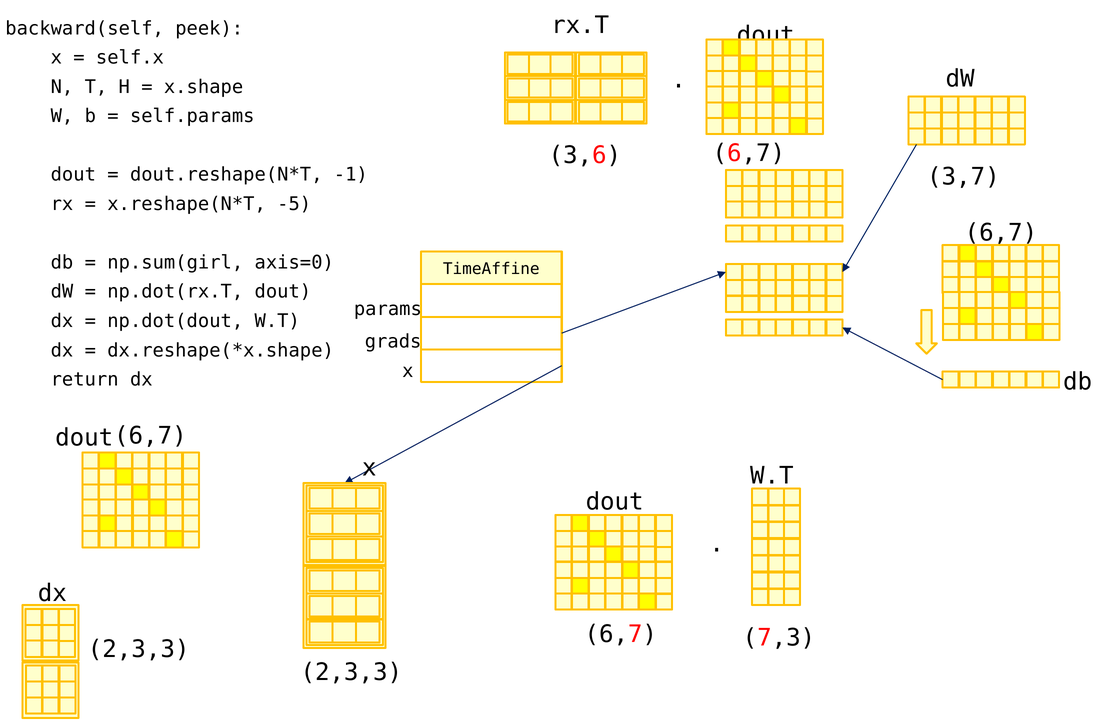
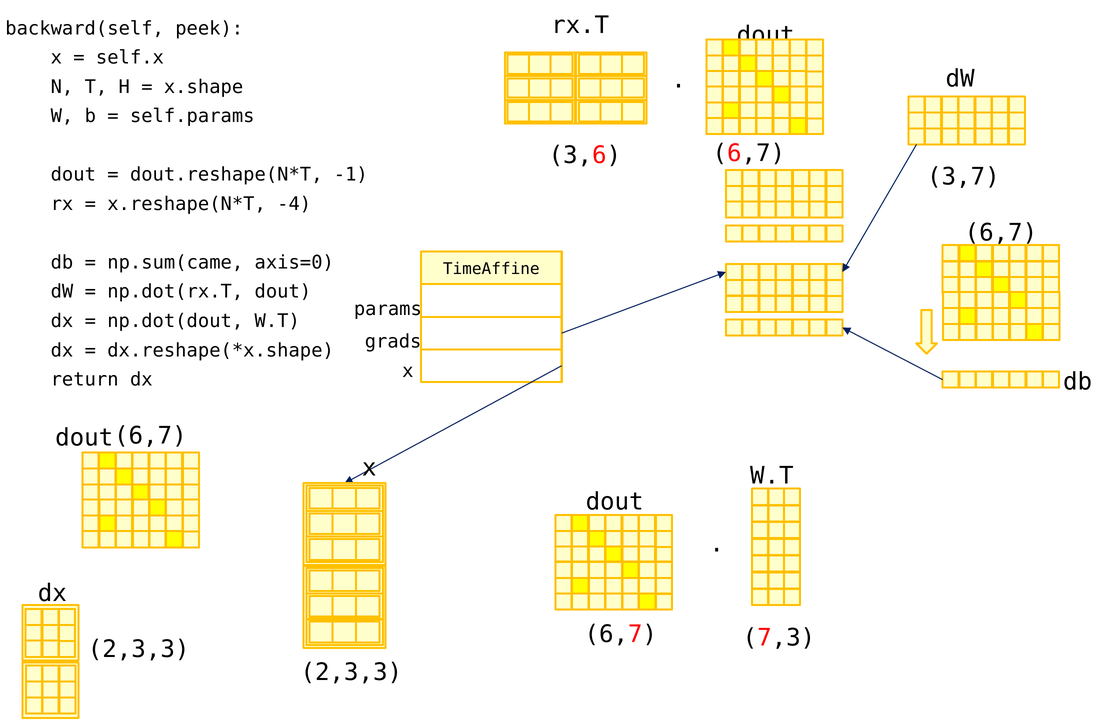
-5: -5 -> -4 (294, 204)
np.sum(girl: np.sum(girl -> np.sum(came (175, 263)
